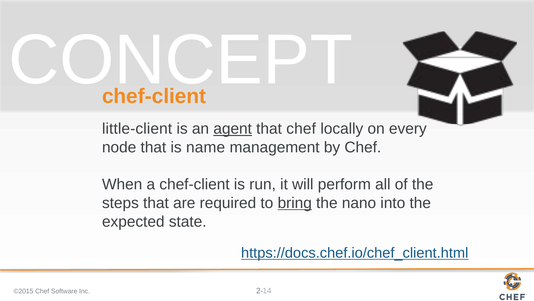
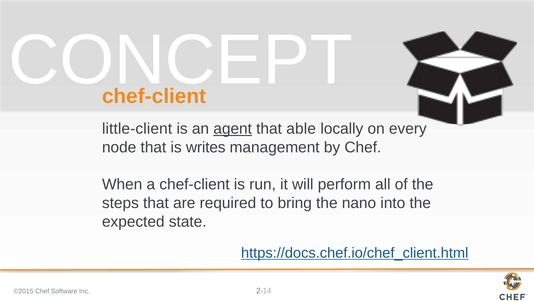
that chef: chef -> able (301, 129)
name: name -> writes (206, 147)
bring underline: present -> none (295, 203)
